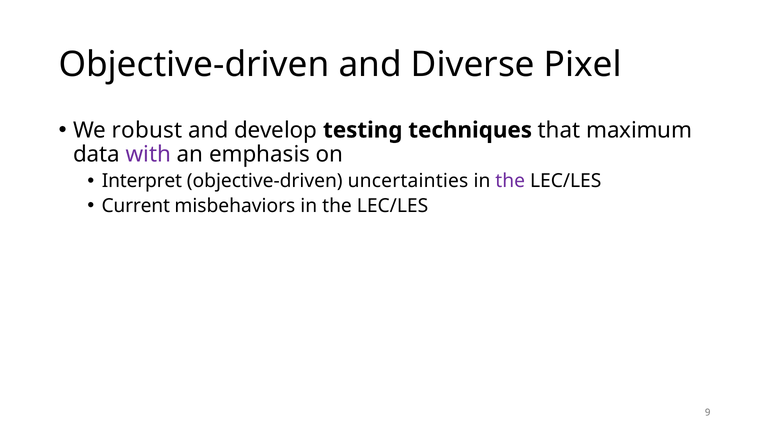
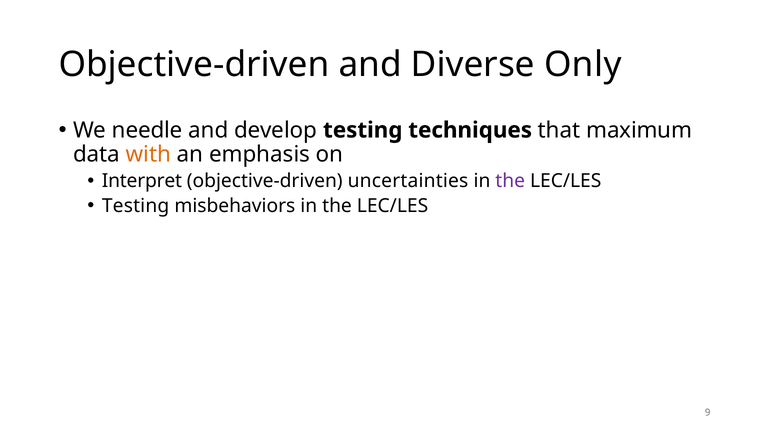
Pixel: Pixel -> Only (583, 65)
robust: robust -> needle (147, 130)
with colour: purple -> orange (148, 154)
Current: Current -> Testing (136, 206)
